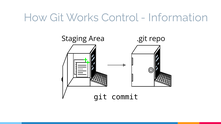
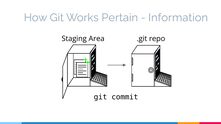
Control: Control -> Pertain (120, 18)
